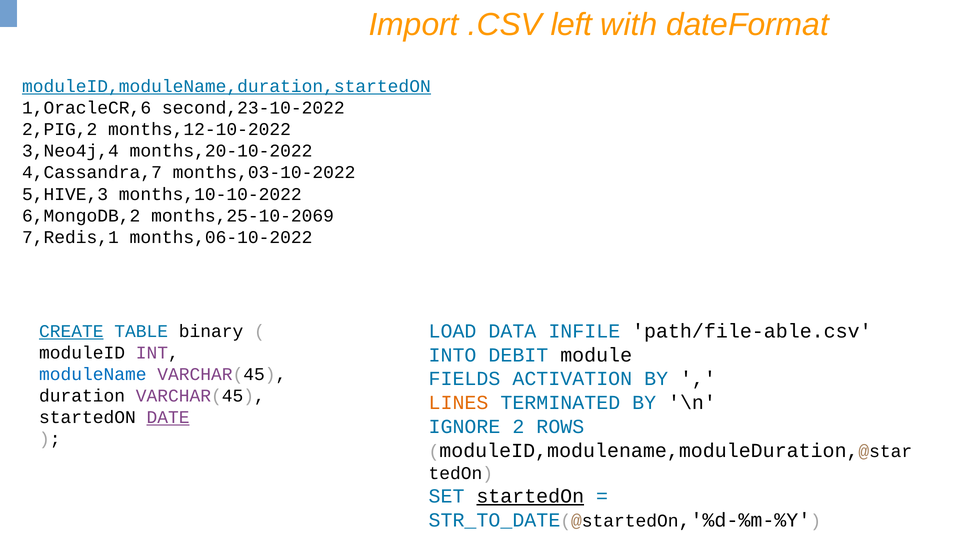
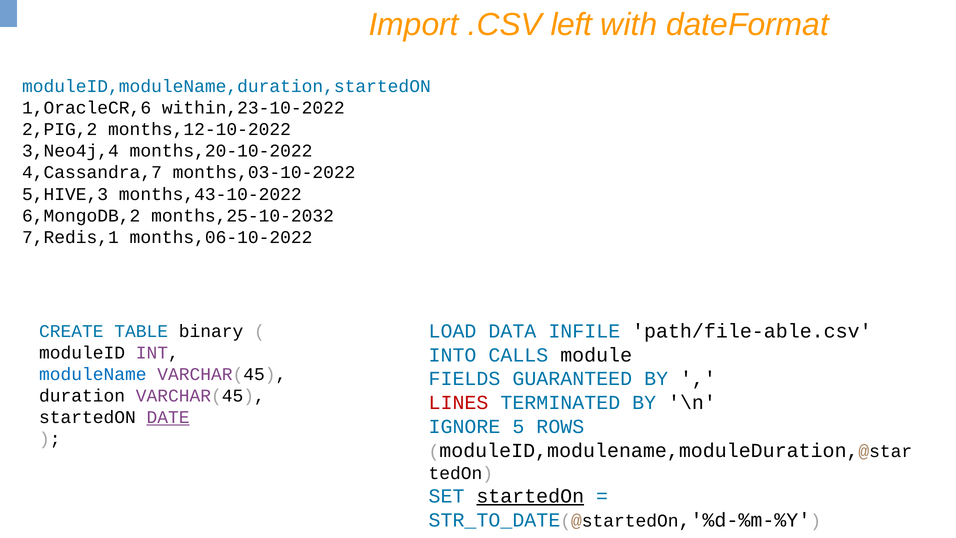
moduleID,moduleName,duration,startedON underline: present -> none (226, 86)
second,23-10-2022: second,23-10-2022 -> within,23-10-2022 (253, 108)
months,10-10-2022: months,10-10-2022 -> months,43-10-2022 (210, 194)
months,25-10-2069: months,25-10-2069 -> months,25-10-2032 (243, 216)
CREATE underline: present -> none (71, 331)
DEBIT: DEBIT -> CALLS (518, 355)
ACTIVATION: ACTIVATION -> GUARANTEED (572, 379)
LINES colour: orange -> red (458, 403)
2: 2 -> 5 (518, 427)
